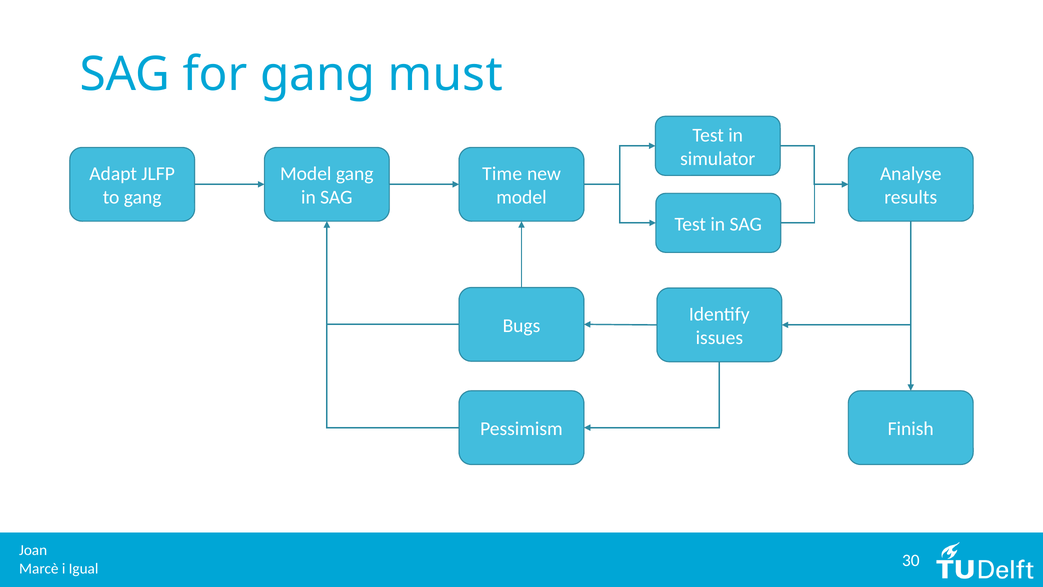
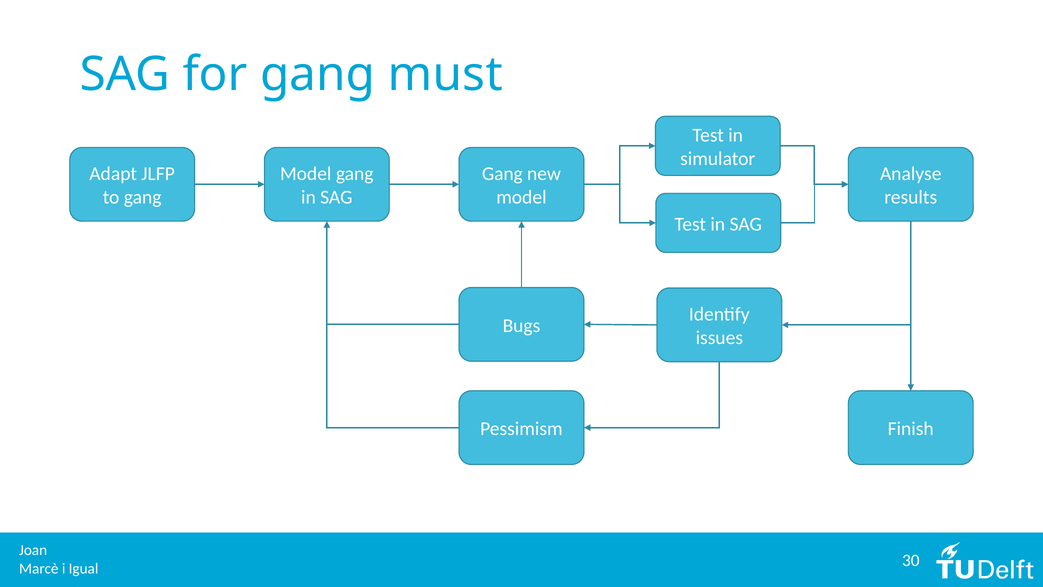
Time: Time -> Gang (502, 174)
